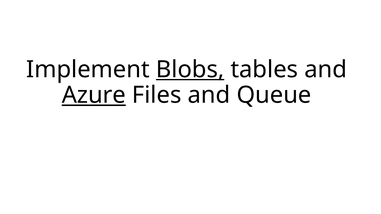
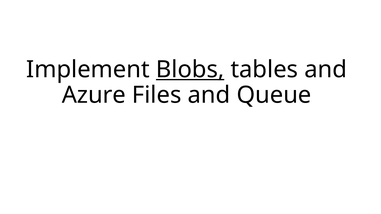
Azure underline: present -> none (94, 95)
